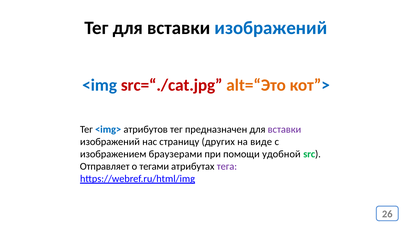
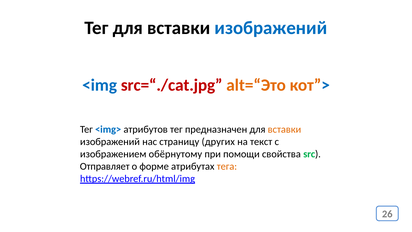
вставки colour: purple -> orange (284, 129)
виде: виде -> текст (261, 142)
браузерами: браузерами -> обёрнутому (175, 154)
удобной: удобной -> свойства (281, 154)
тегами: тегами -> форме (154, 166)
тега colour: purple -> orange (227, 166)
